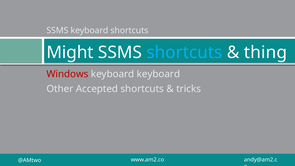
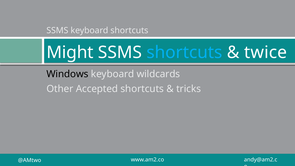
thing: thing -> twice (266, 52)
Windows colour: red -> black (67, 74)
keyboard keyboard: keyboard -> wildcards (158, 74)
